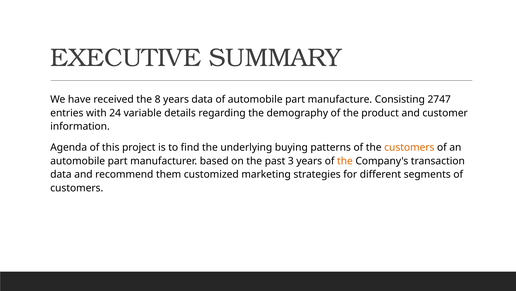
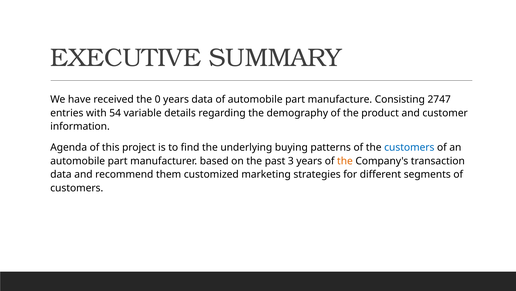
8: 8 -> 0 (158, 99)
24: 24 -> 54 (115, 113)
customers colour: orange -> blue (409, 147)
